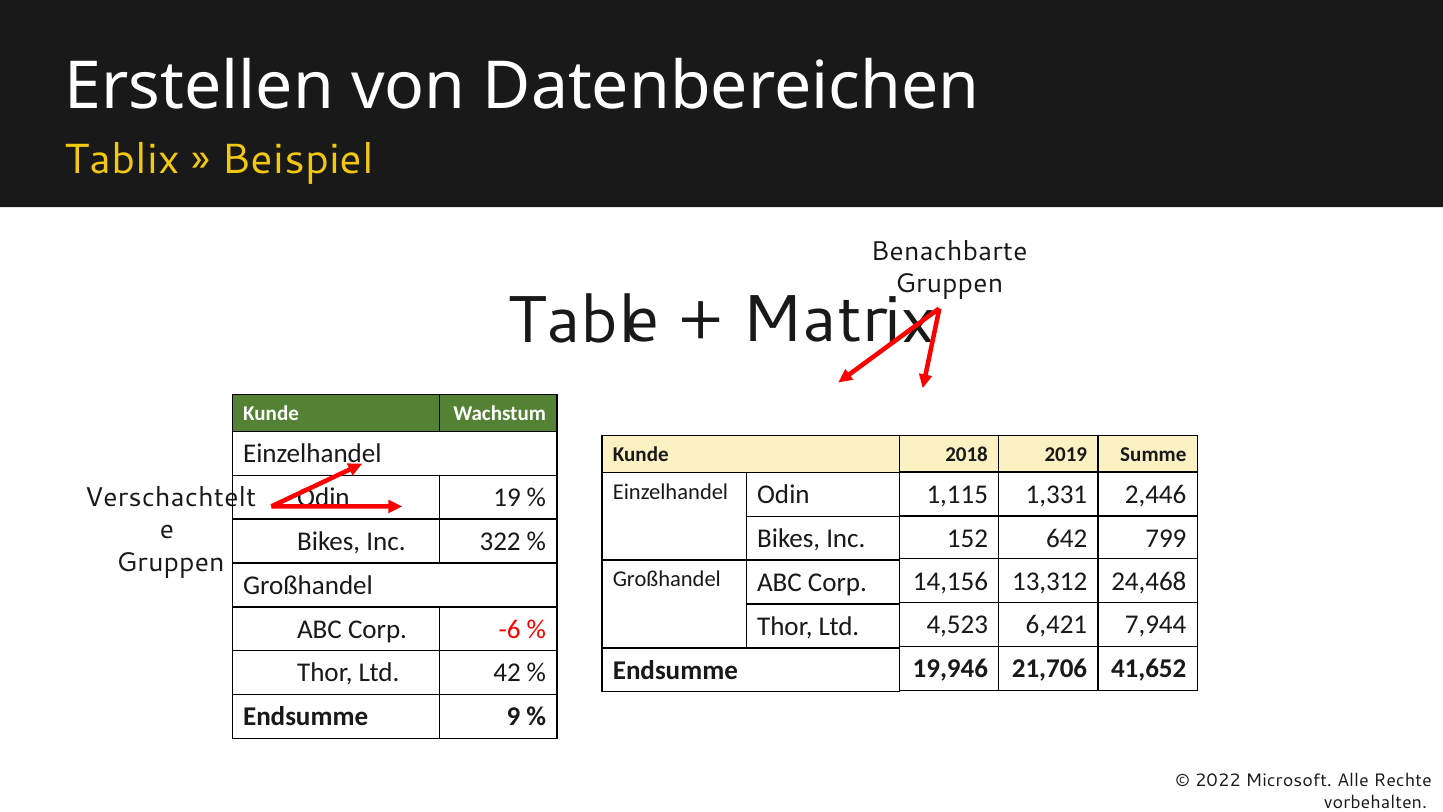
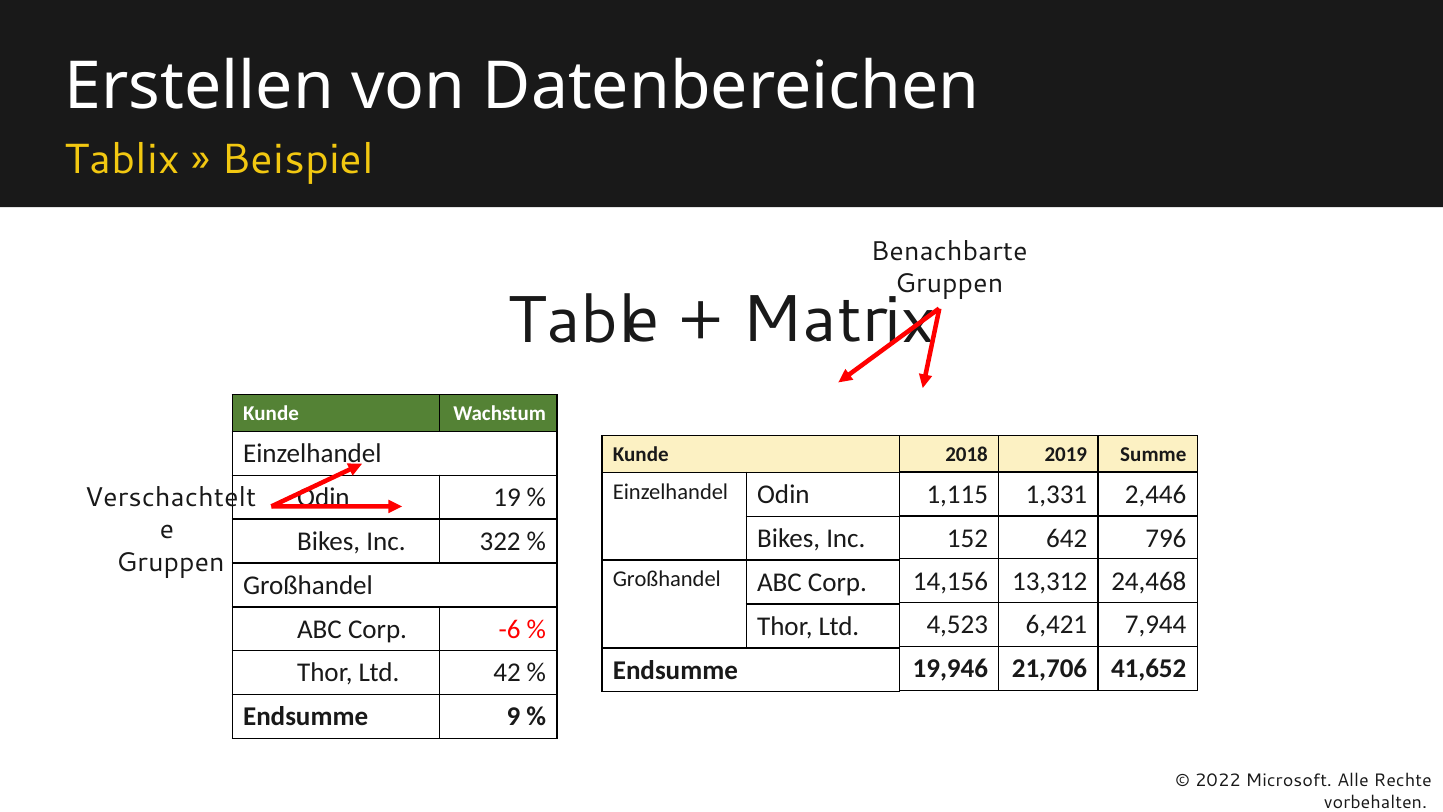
799: 799 -> 796 (1166, 538)
